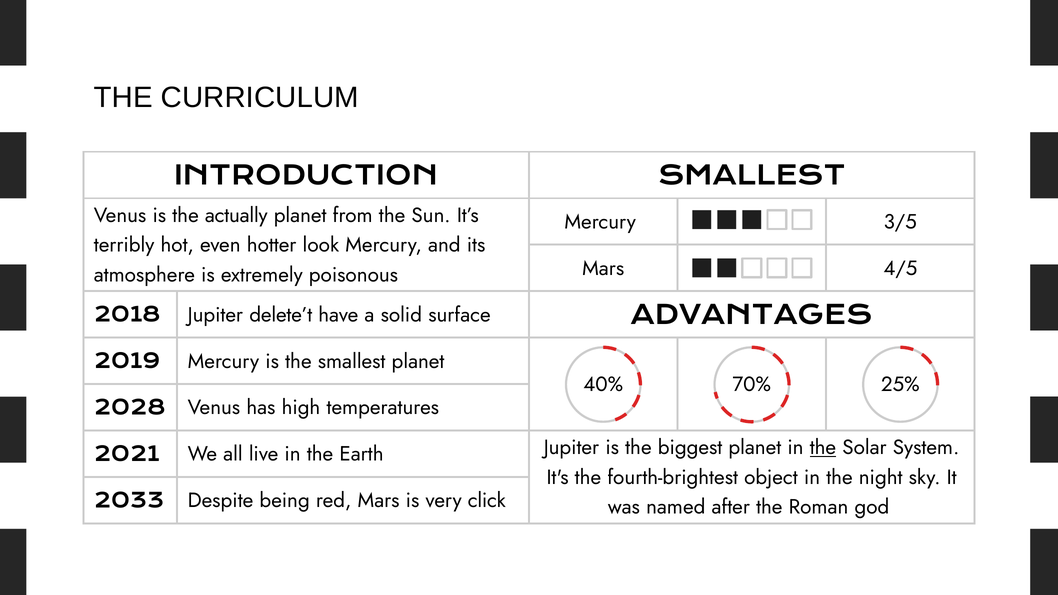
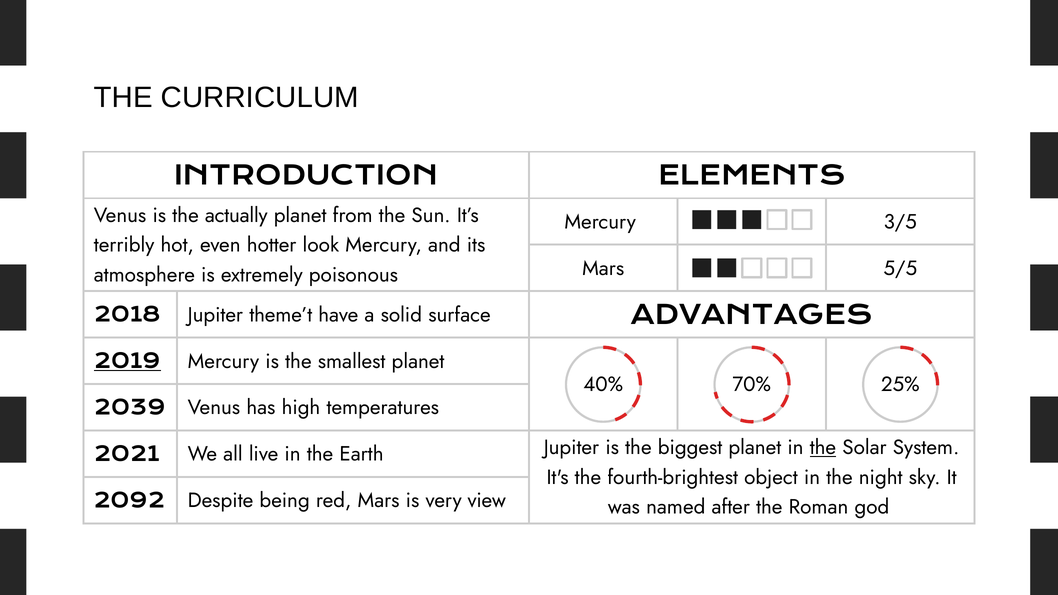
INTRODUCTION SMALLEST: SMALLEST -> ELEMENTS (752, 176)
4/5: 4/5 -> 5/5 (900, 268)
delete’t: delete’t -> theme’t (281, 315)
2019 underline: none -> present (127, 362)
2028: 2028 -> 2039 (130, 408)
2033: 2033 -> 2092 (129, 501)
click: click -> view (487, 501)
